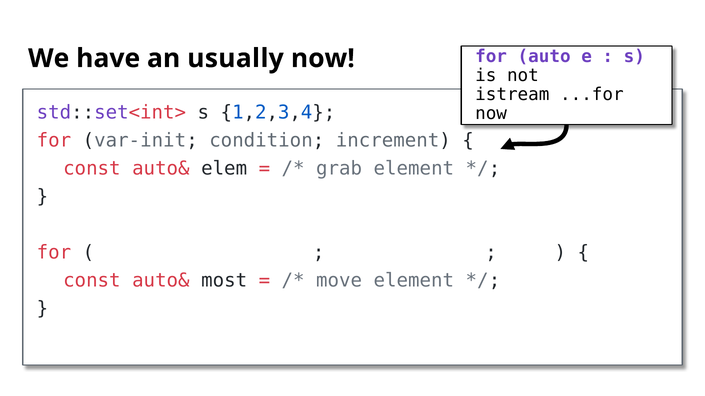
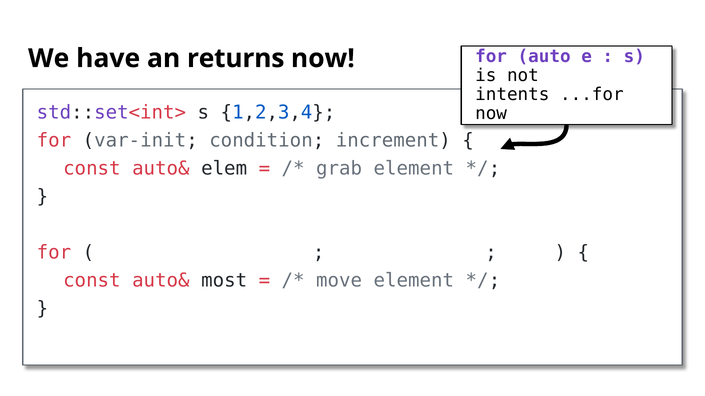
usually: usually -> returns (236, 58)
istream: istream -> intents (512, 95)
